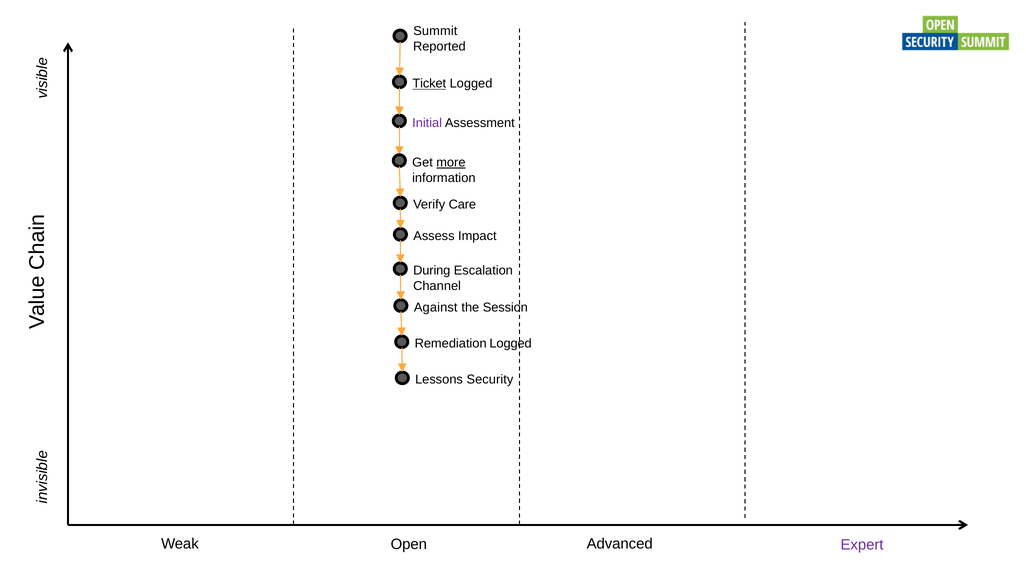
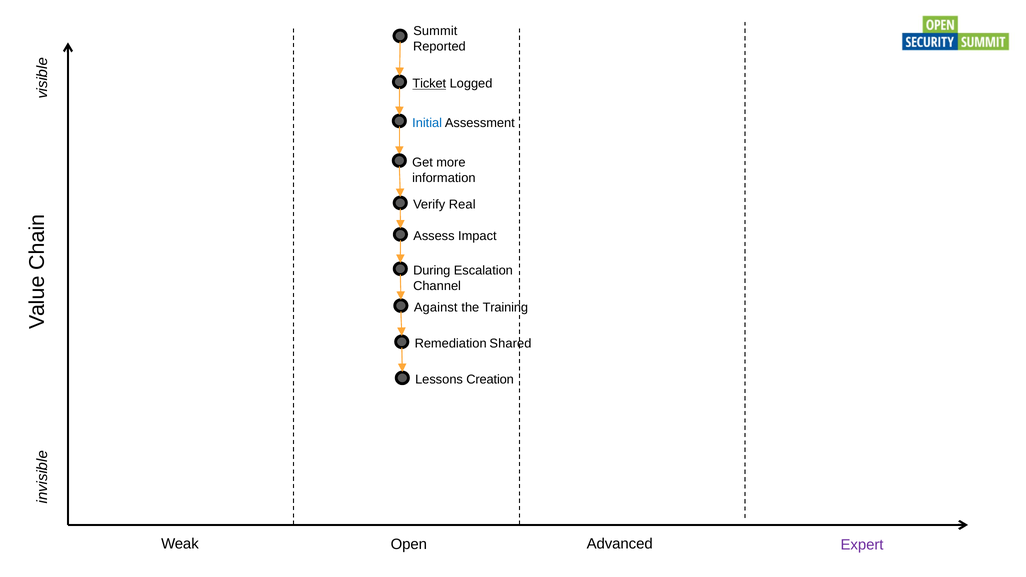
Initial colour: purple -> blue (427, 123)
more underline: present -> none (451, 162)
Care: Care -> Real (462, 205)
Session: Session -> Training (505, 308)
Remediation Logged: Logged -> Shared (510, 344)
Security: Security -> Creation (490, 380)
